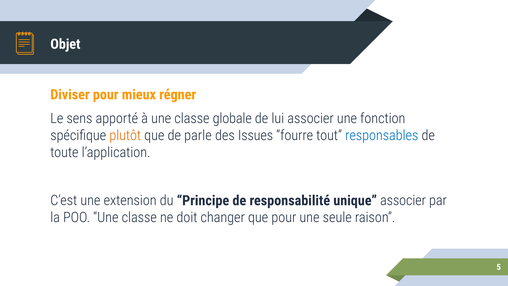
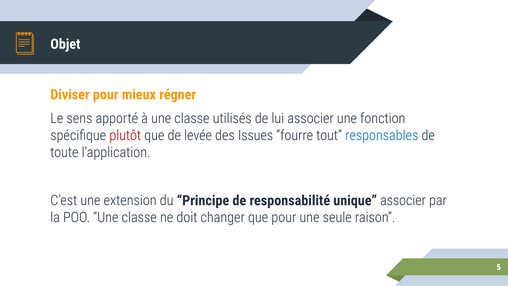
globale: globale -> utilisés (232, 119)
plutôt colour: orange -> red (125, 135)
parle: parle -> levée (198, 135)
